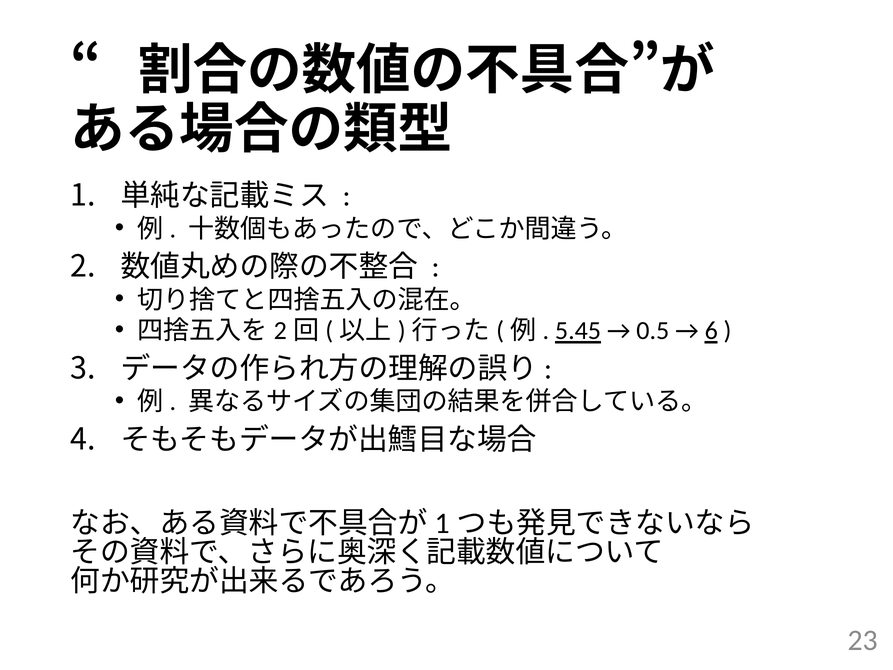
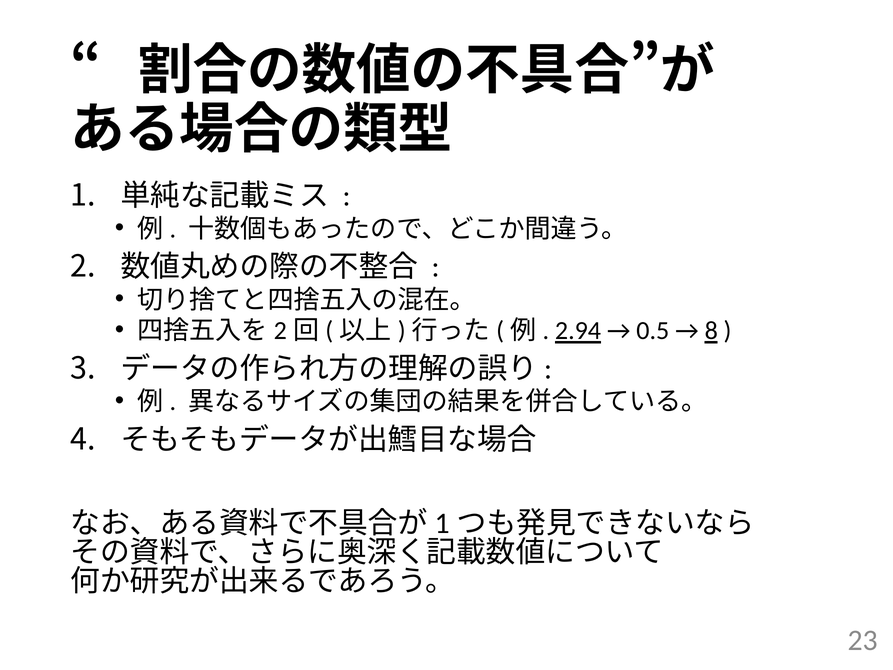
5.45: 5.45 -> 2.94 (578, 331)
6: 6 -> 8 (711, 331)
